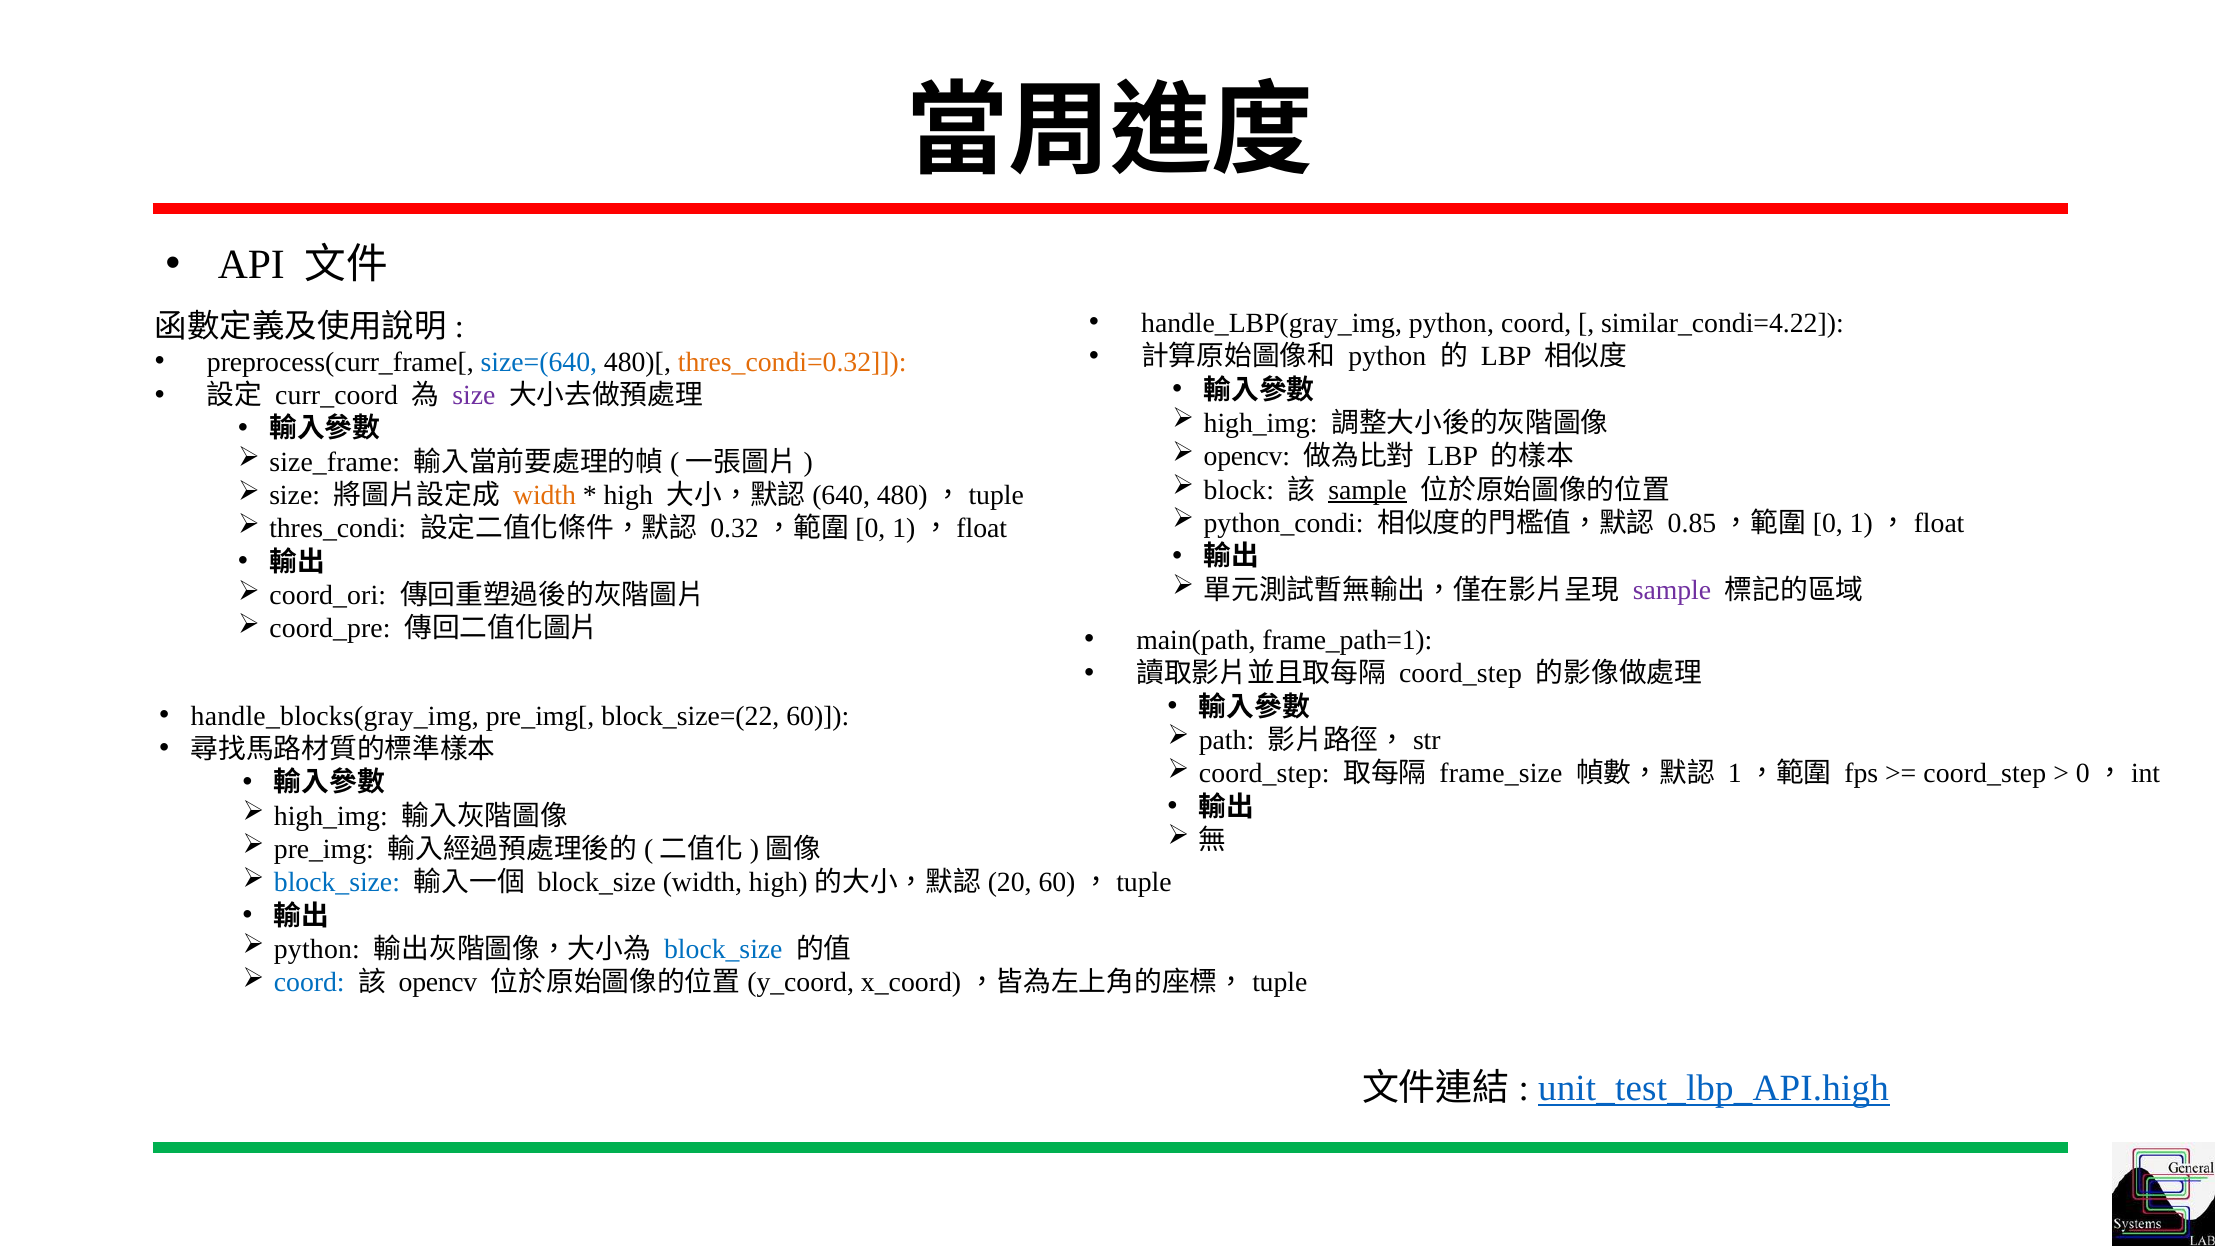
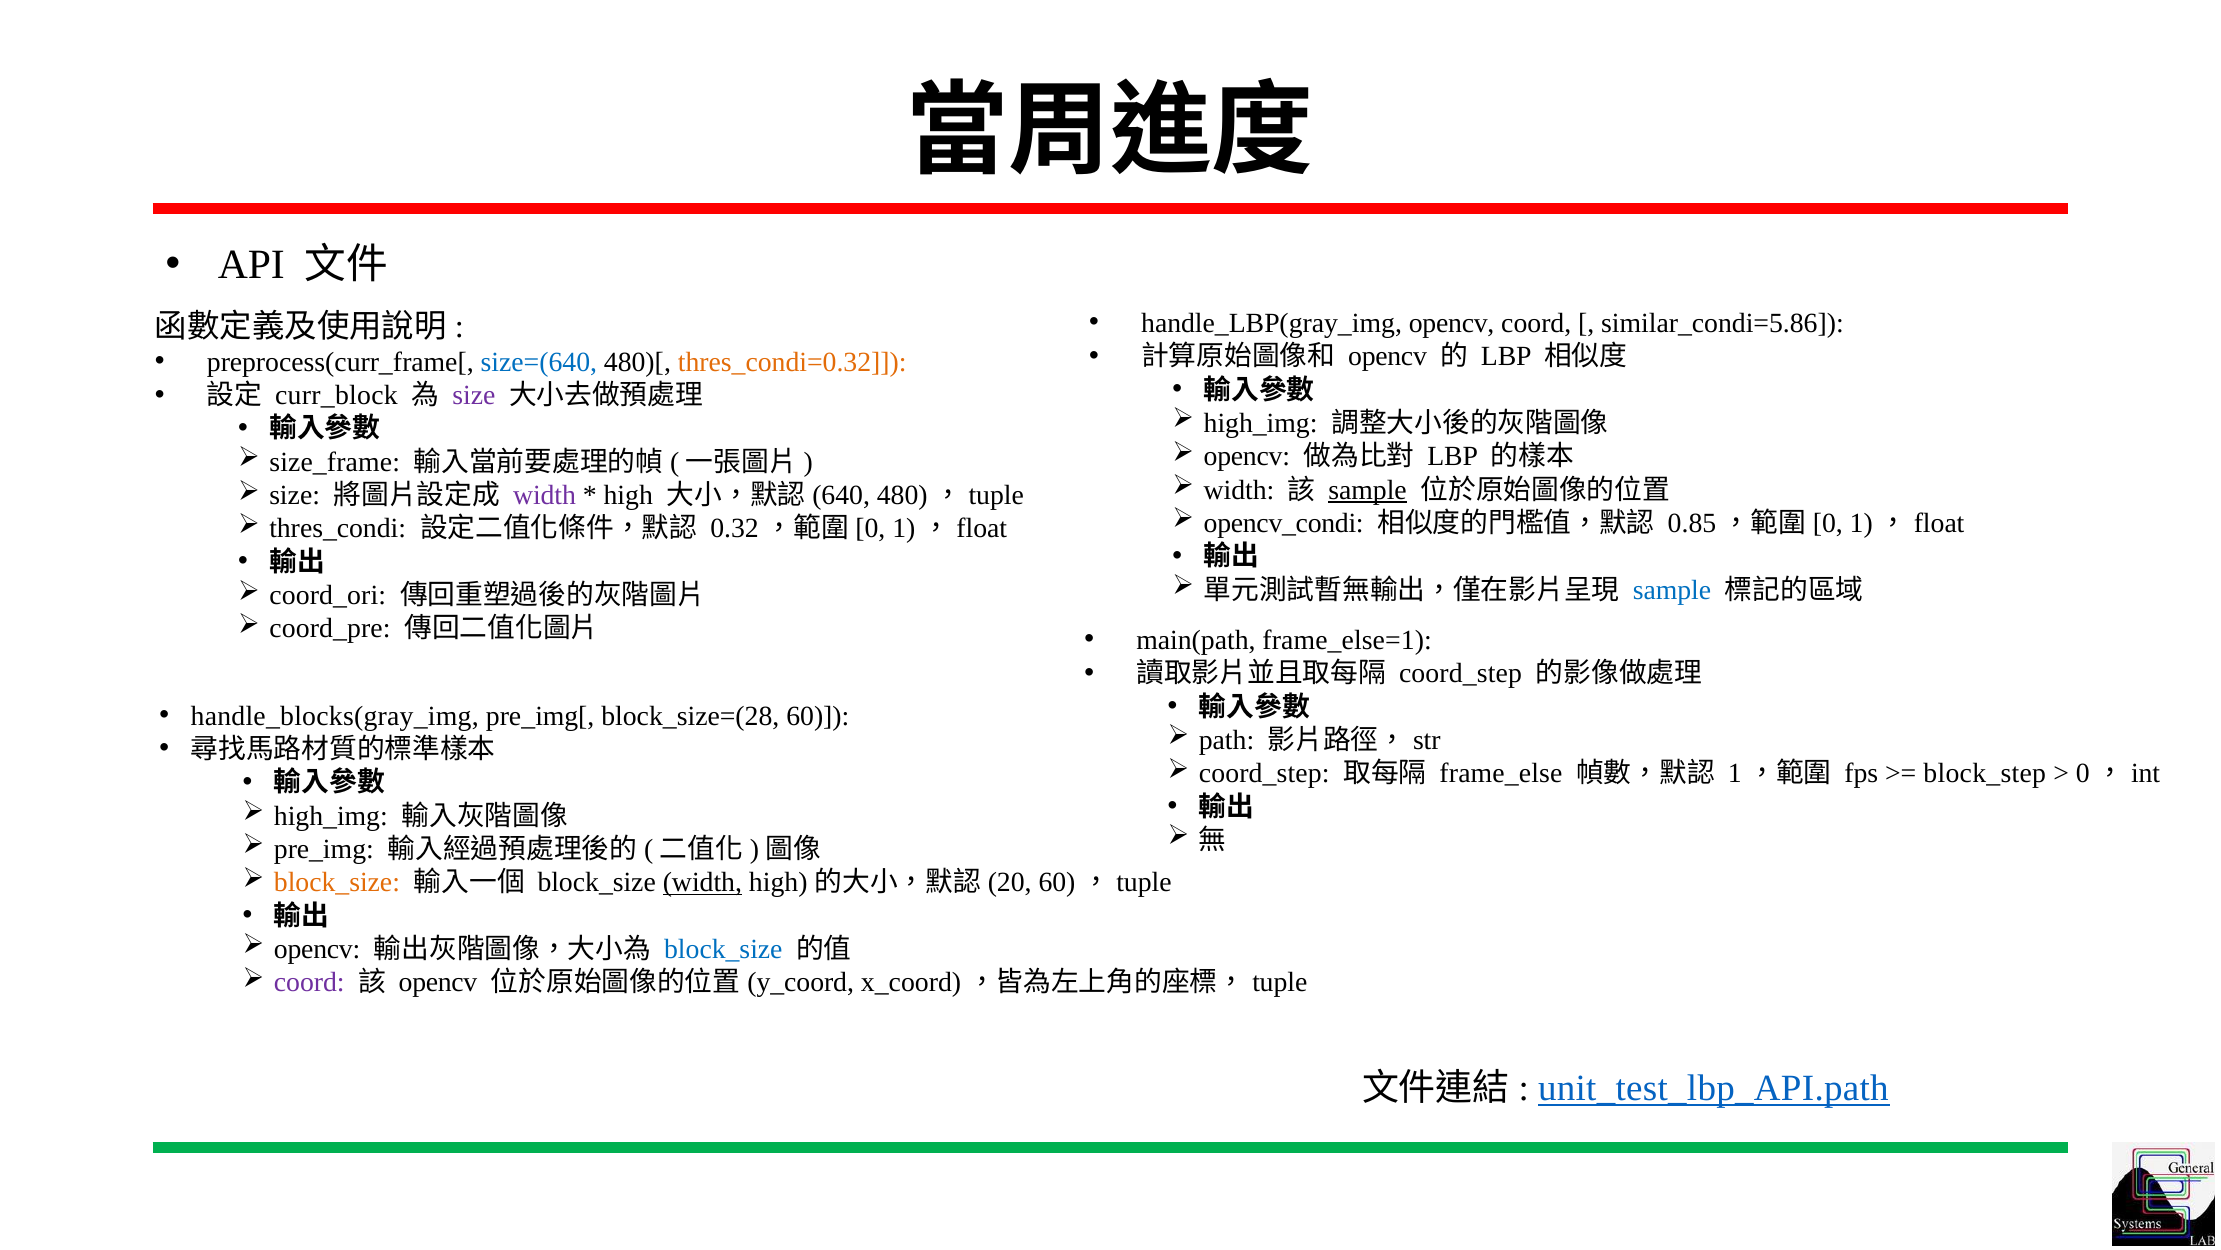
handle_LBP(gray_img python: python -> opencv (1452, 323)
similar_condi=4.22: similar_condi=4.22 -> similar_condi=5.86 (1722, 323)
python: python -> opencv (1388, 356)
curr_coord: curr_coord -> curr_block (336, 395)
block: block -> width (1239, 490)
width colour: orange -> purple (545, 495)
python_condi: python_condi -> opencv_condi (1284, 523)
sample colour: purple -> blue (1672, 590)
frame_path=1: frame_path=1 -> frame_else=1 (1347, 640)
block_size=(22: block_size=(22 -> block_size=(28 (690, 716)
frame_size: frame_size -> frame_else (1501, 773)
coord_step: coord_step -> block_step (1985, 773)
block_size colour: blue -> orange (337, 882)
width underline: none -> present (702, 882)
python: python -> opencv (317, 949)
coord colour: blue -> purple (309, 982)
unit_test_lbp_API.high: unit_test_lbp_API.high -> unit_test_lbp_API.path (1713, 1088)
